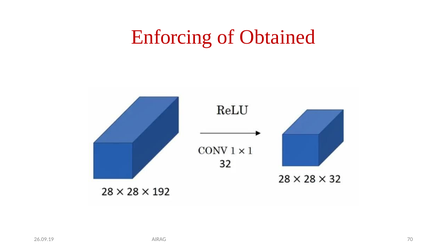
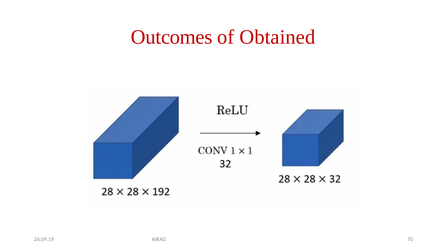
Enforcing: Enforcing -> Outcomes (172, 37)
